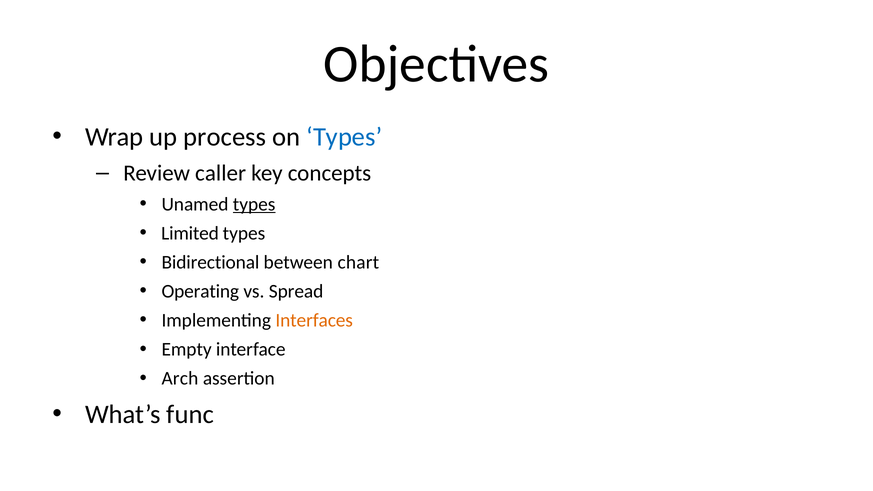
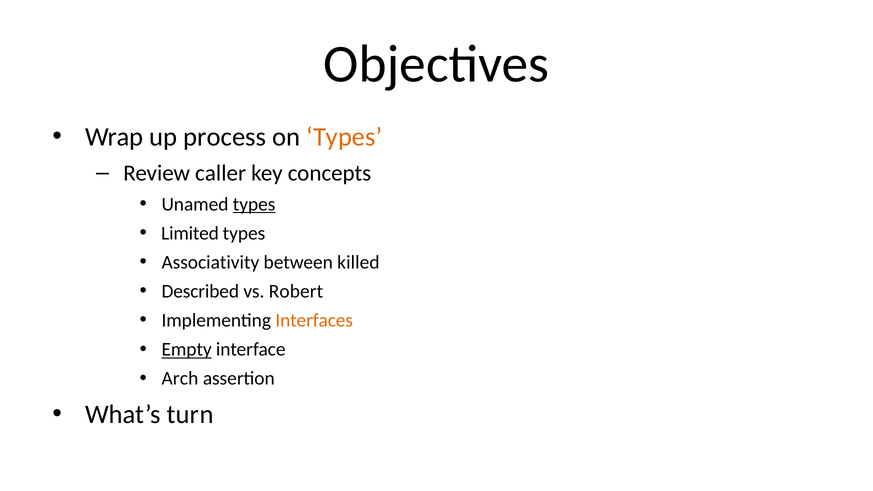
Types colour: blue -> orange (344, 137)
Bidirectional: Bidirectional -> Associativity (210, 262)
chart: chart -> killed (358, 262)
Operating: Operating -> Described (200, 291)
Spread: Spread -> Robert (296, 291)
Empty underline: none -> present (187, 350)
func: func -> turn (190, 415)
